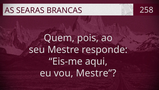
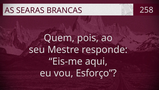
vou Mestre: Mestre -> Esforço (96, 73)
